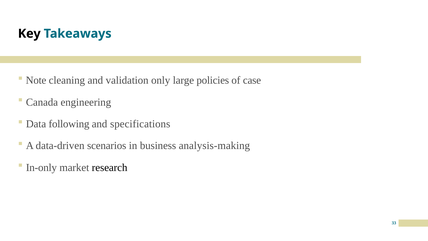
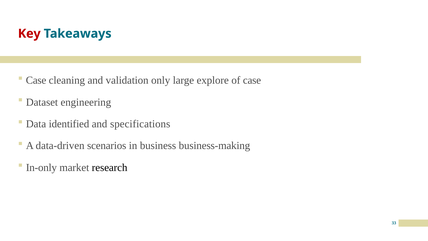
Key colour: black -> red (29, 34)
Note: Note -> Case (36, 80)
policies: policies -> explore (213, 80)
Canada: Canada -> Dataset (42, 102)
following: following -> identified (69, 124)
analysis-making: analysis-making -> business-making (214, 146)
